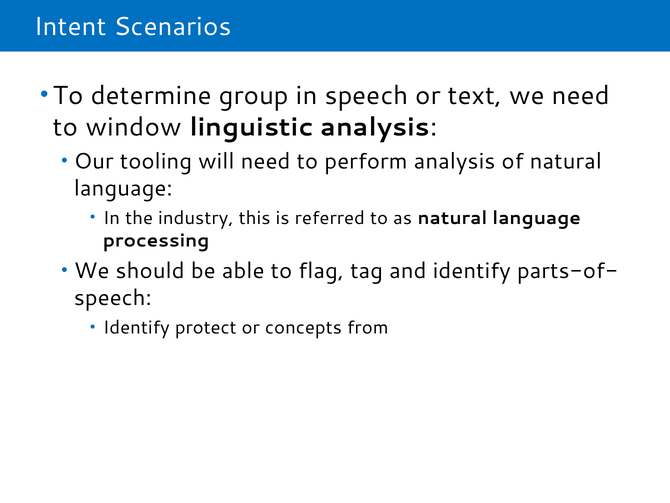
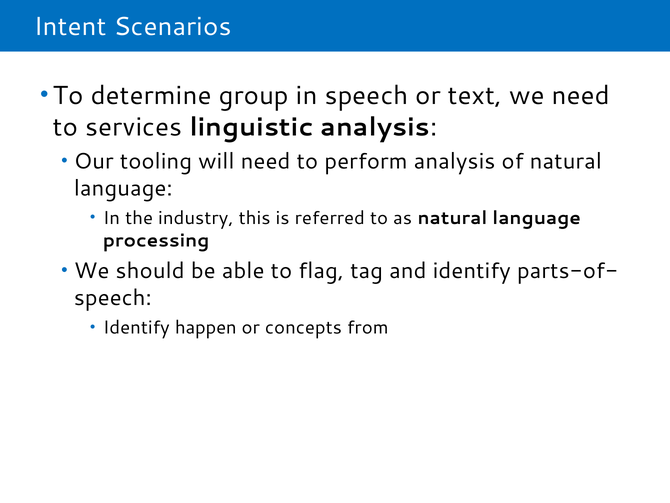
window: window -> services (134, 127)
protect: protect -> happen (206, 327)
